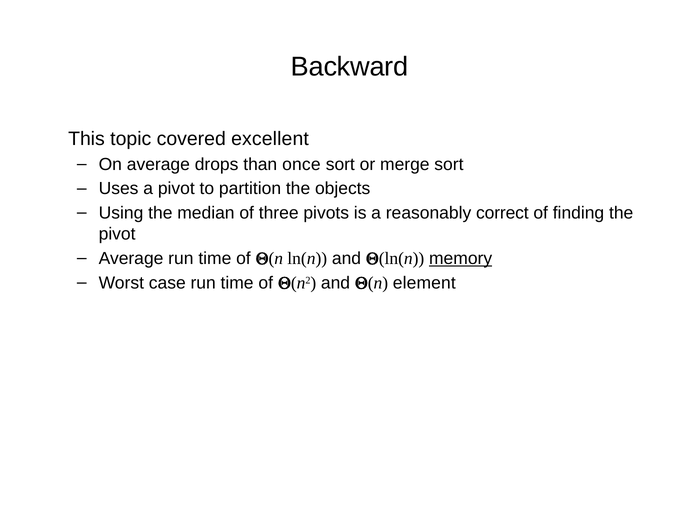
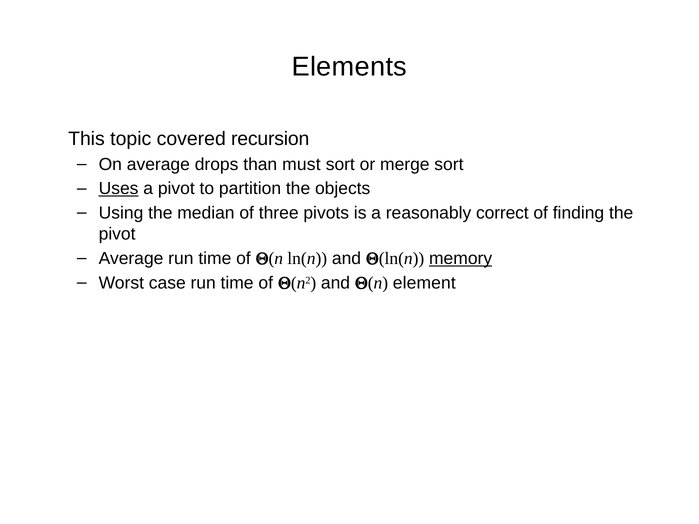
Backward: Backward -> Elements (349, 67)
excellent: excellent -> recursion (270, 139)
once: once -> must (301, 164)
Uses underline: none -> present (119, 189)
